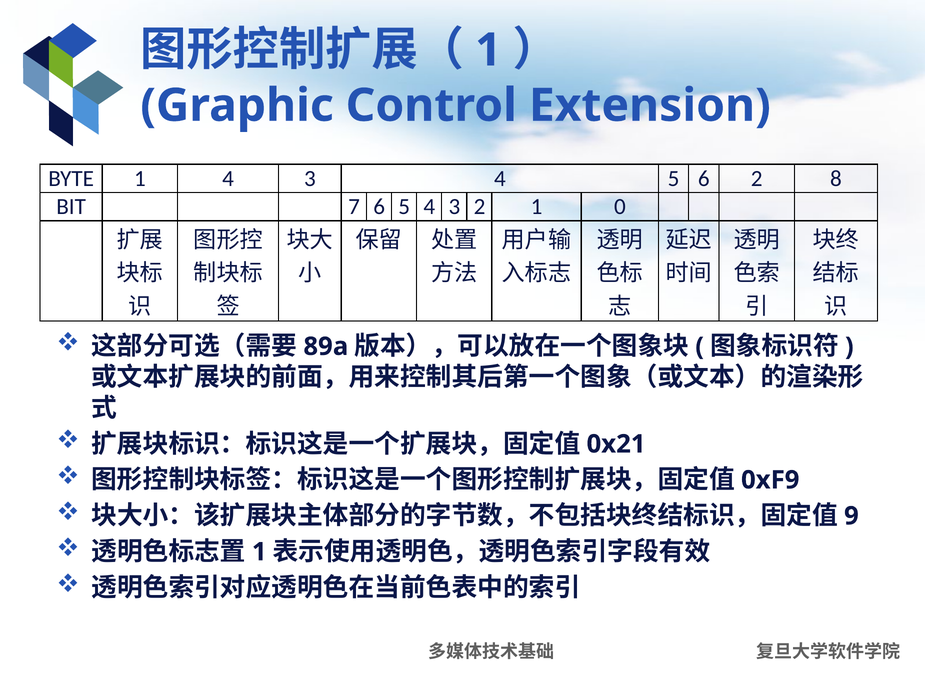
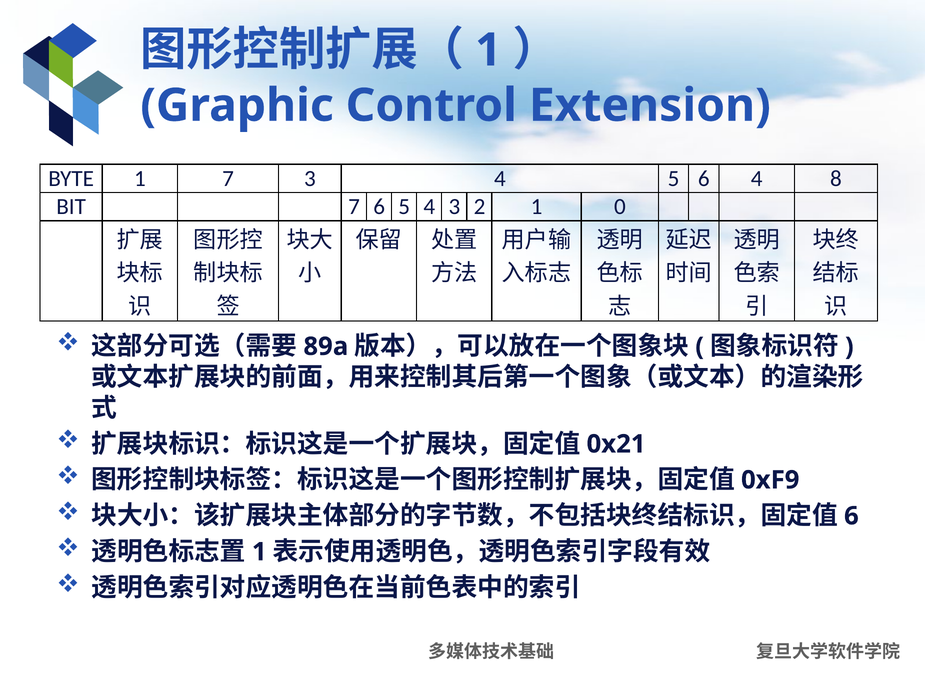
1 4: 4 -> 7 (228, 179)
6 2: 2 -> 4 (757, 179)
9: 9 -> 6 (851, 517)
